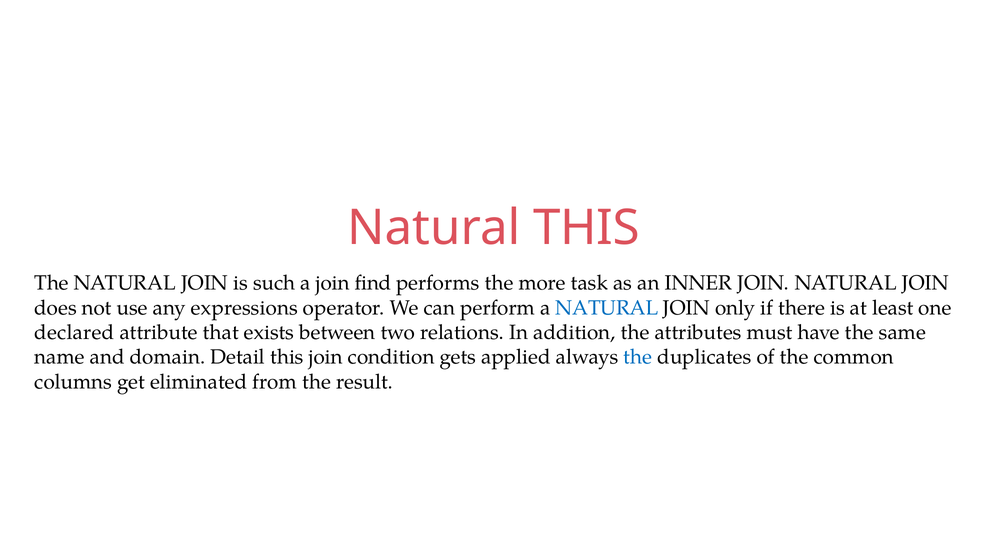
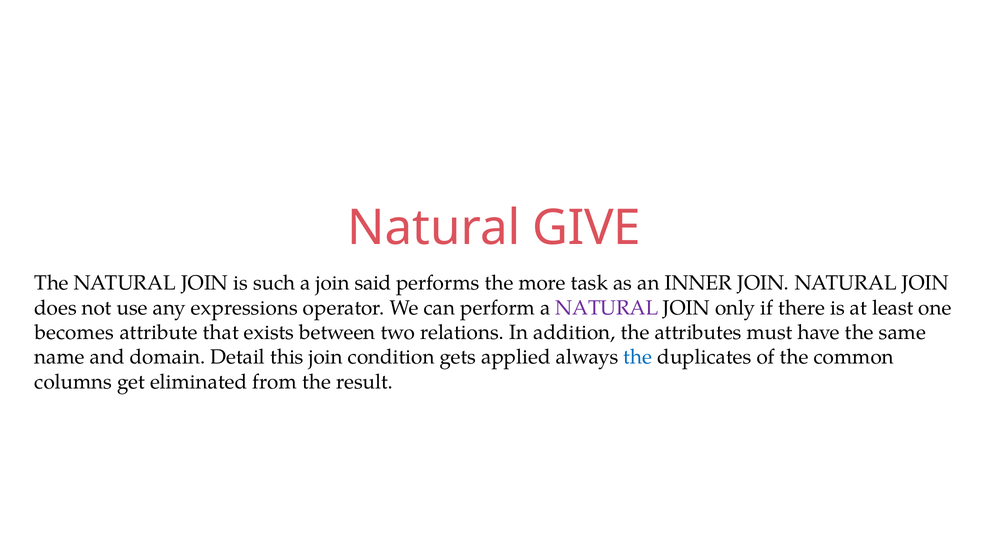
Natural THIS: THIS -> GIVE (587, 228)
find: find -> said (373, 283)
NATURAL colour: blue -> purple (607, 308)
declared: declared -> becomes (74, 333)
